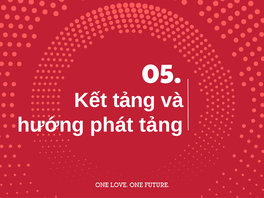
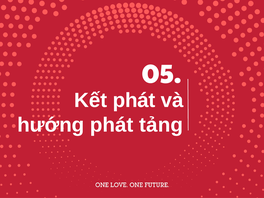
Kết tảng: tảng -> phát (134, 100)
